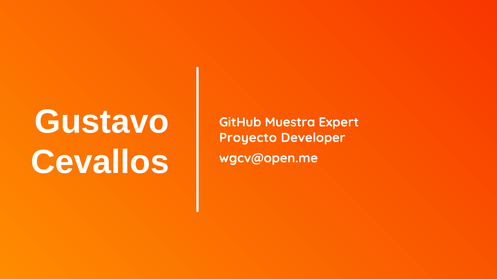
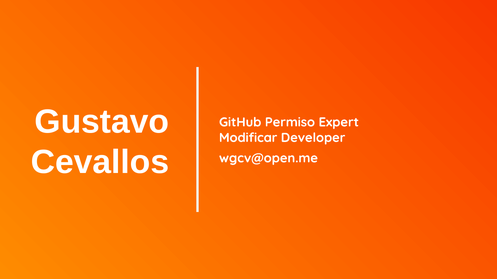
Muestra: Muestra -> Permiso (290, 122)
Proyecto: Proyecto -> Modificar (248, 138)
